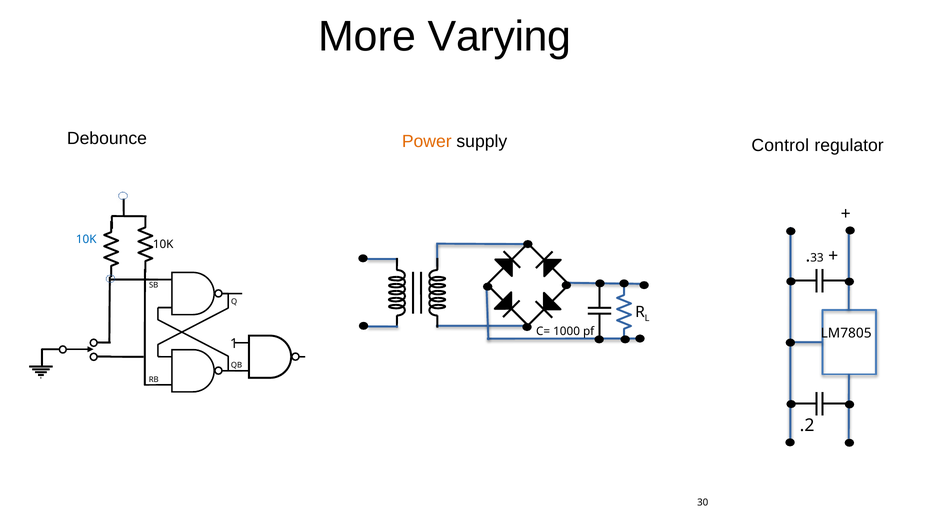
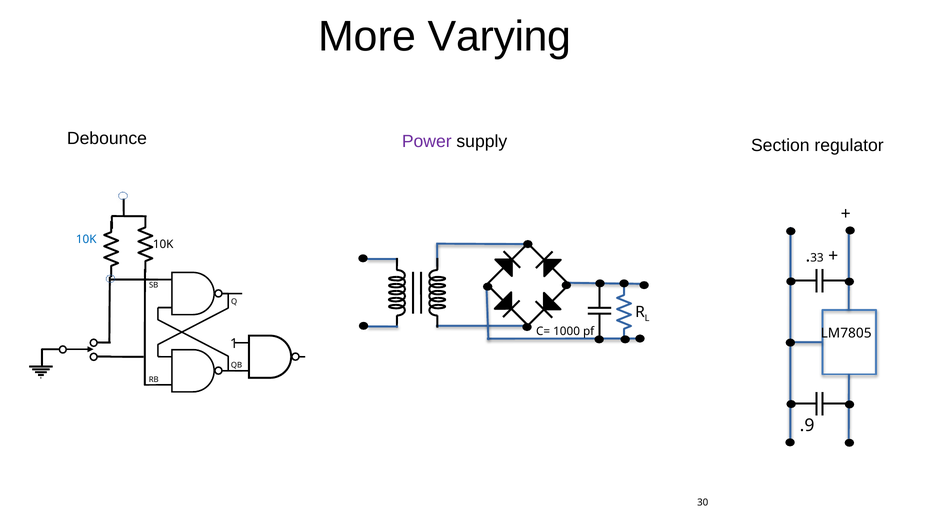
Power colour: orange -> purple (427, 141)
Control: Control -> Section (780, 145)
.2: .2 -> .9 (807, 426)
